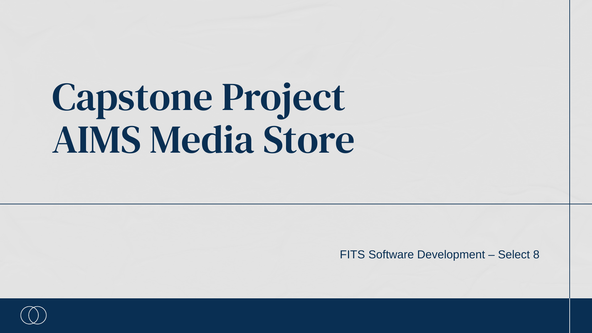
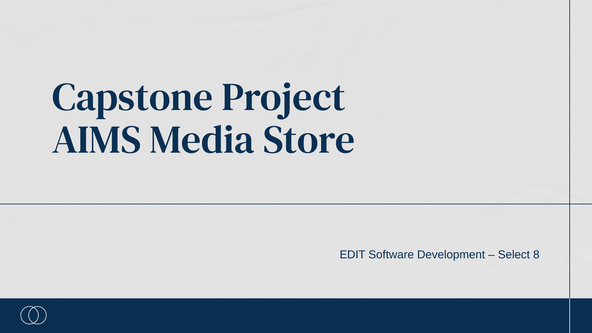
FITS: FITS -> EDIT (353, 255)
